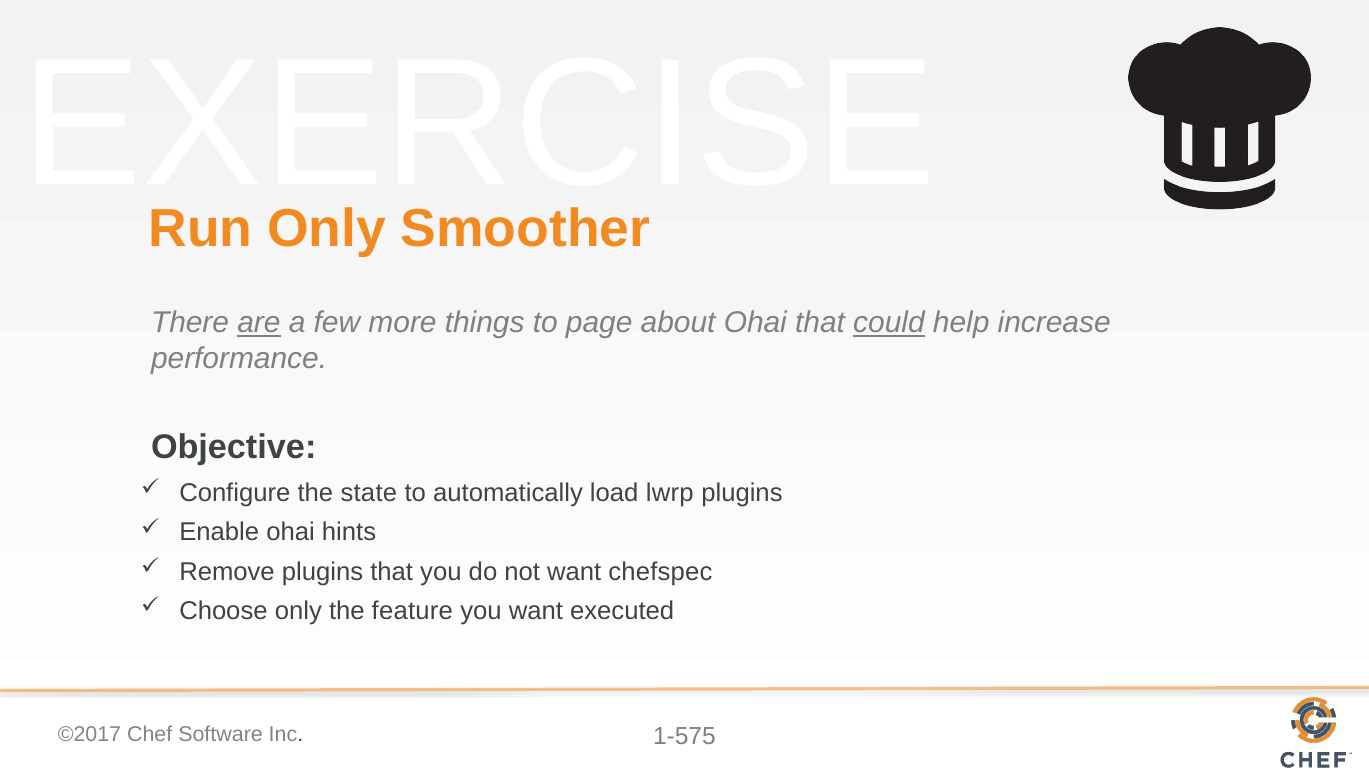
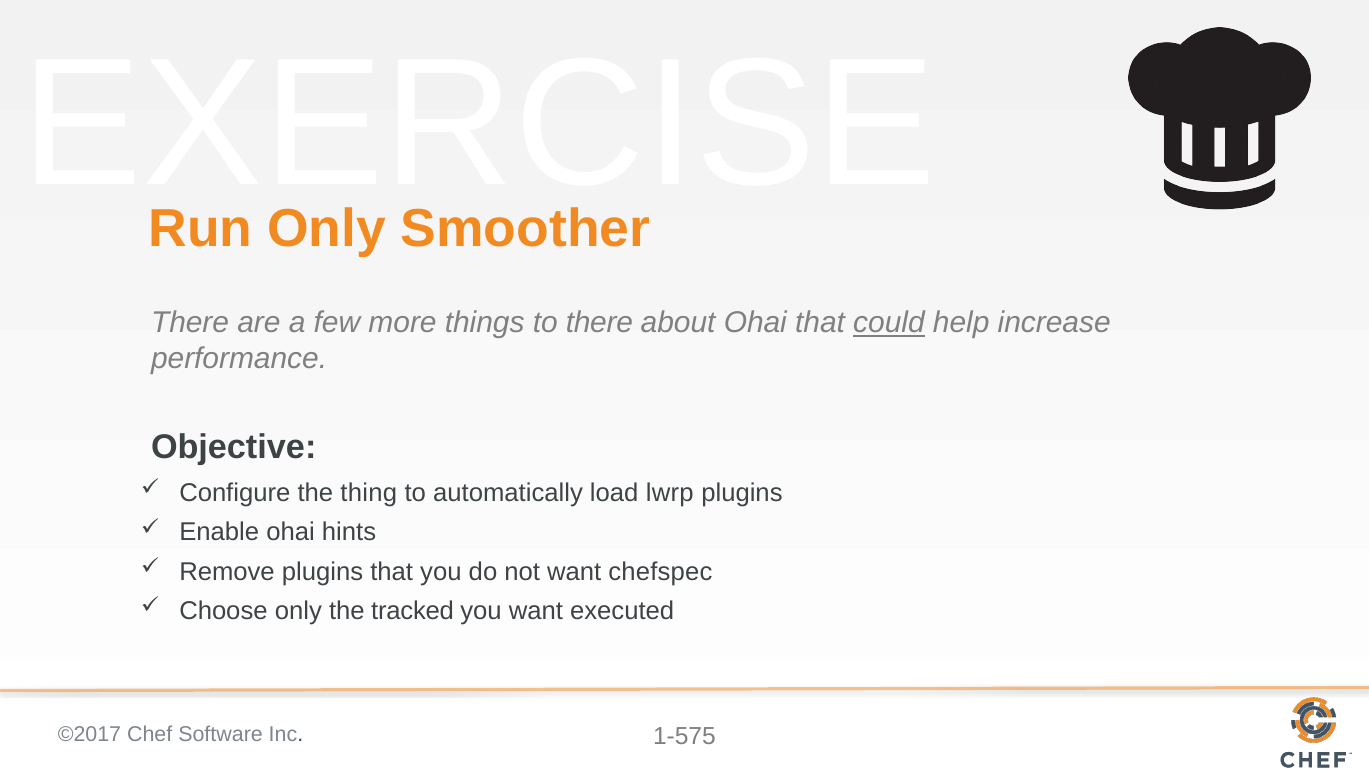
are underline: present -> none (259, 323)
to page: page -> there (599, 323)
state: state -> thing (369, 493)
feature: feature -> tracked (413, 611)
